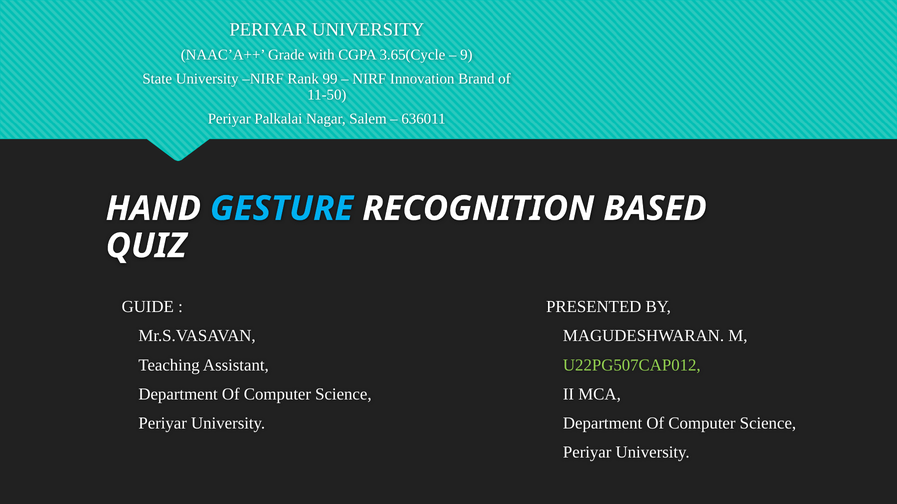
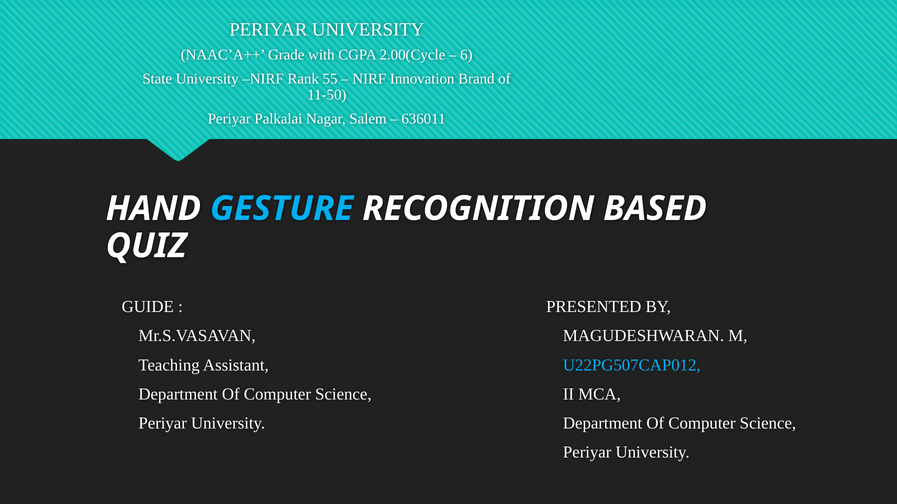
3.65(Cycle: 3.65(Cycle -> 2.00(Cycle (412, 55)
9: 9 -> 6 (466, 55)
99: 99 -> 55 (330, 79)
U22PG507CAP012 colour: light green -> light blue (632, 365)
